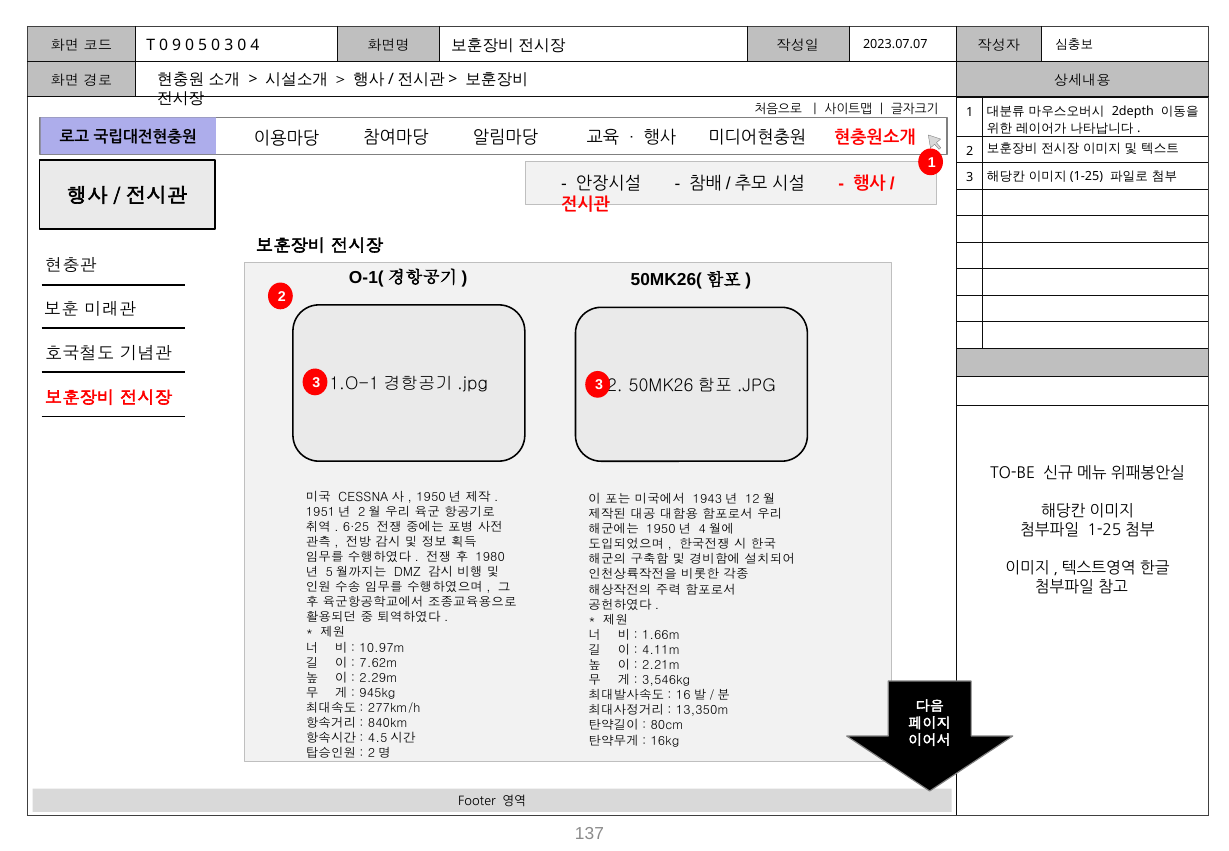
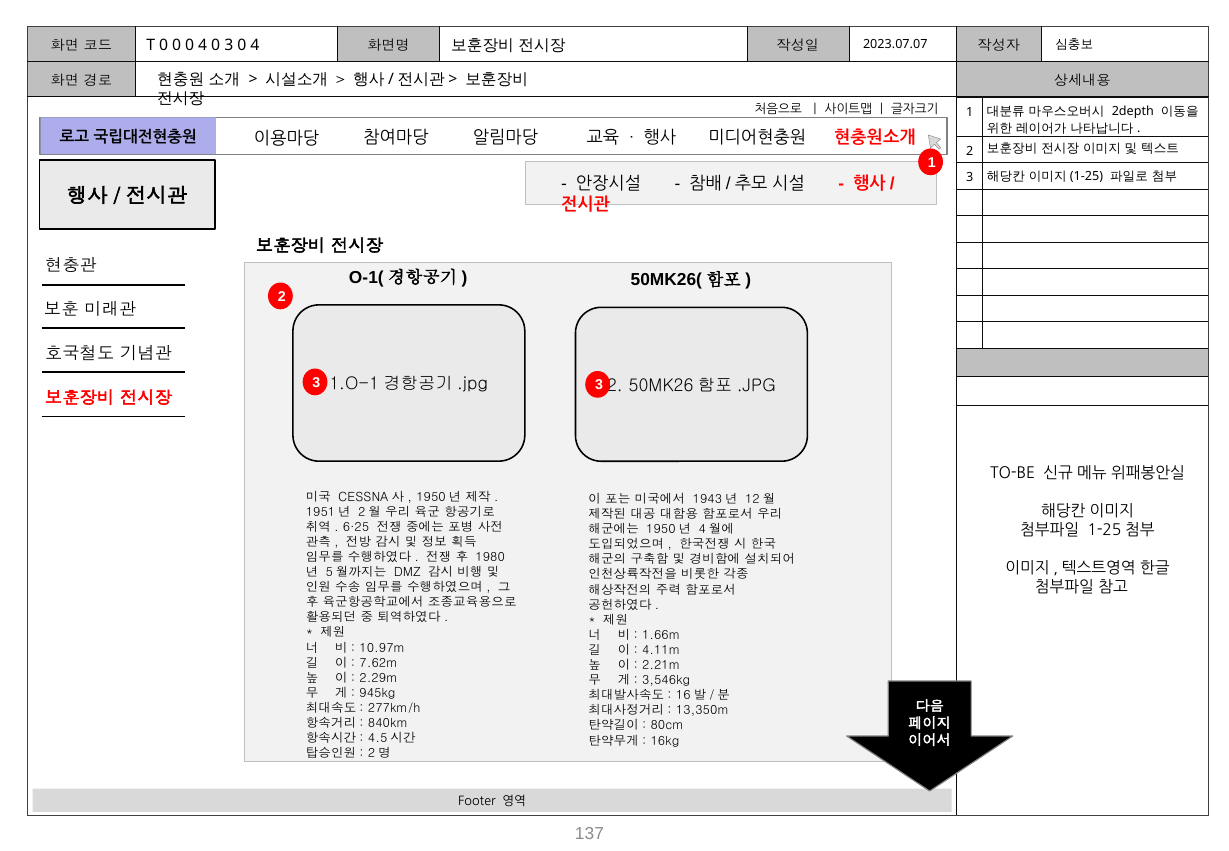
T 0 9: 9 -> 0 (177, 45)
5: 5 -> 4 (203, 45)
